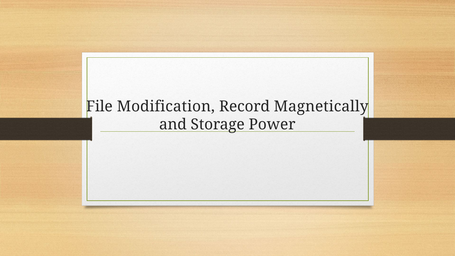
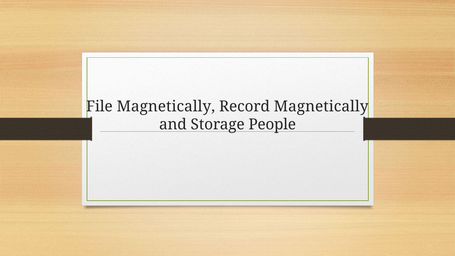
File Modification: Modification -> Magnetically (166, 106)
Power: Power -> People (272, 125)
